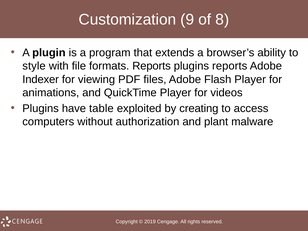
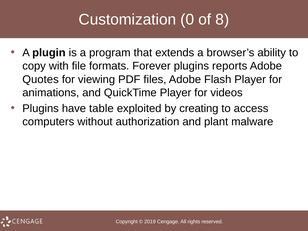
9: 9 -> 0 (187, 19)
style: style -> copy (34, 66)
formats Reports: Reports -> Forever (152, 66)
Indexer: Indexer -> Quotes (41, 79)
